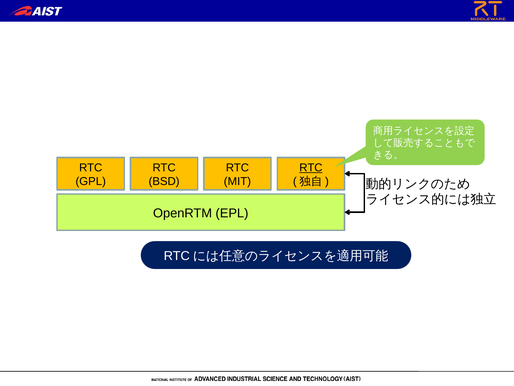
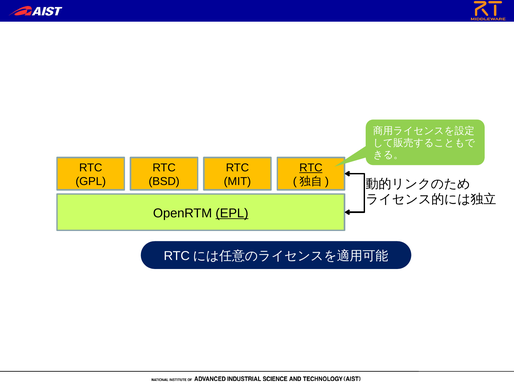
EPL underline: none -> present (232, 213)
